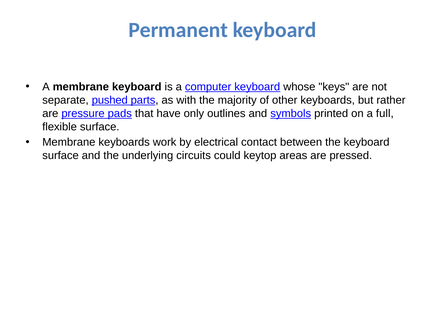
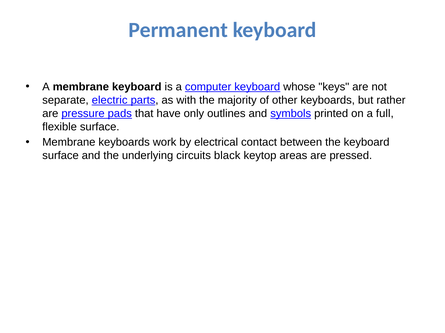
pushed: pushed -> electric (110, 100)
could: could -> black (227, 156)
